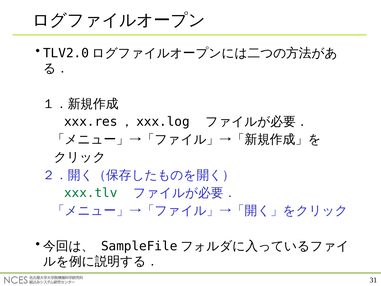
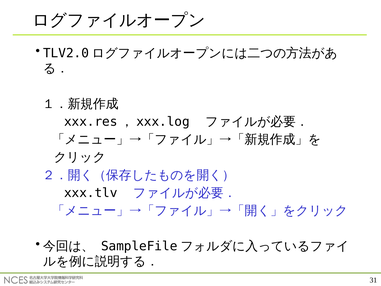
xxx.tlv colour: green -> black (91, 193)
